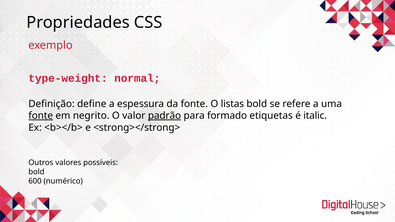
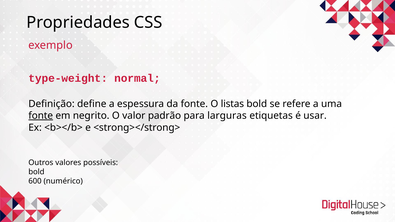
padrão underline: present -> none (165, 116)
formado: formado -> larguras (227, 116)
italic: italic -> usar (315, 116)
